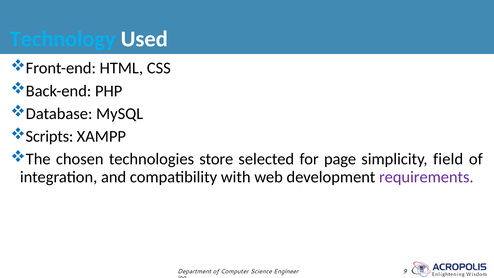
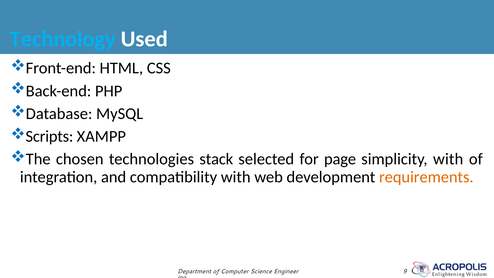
store: store -> stack (216, 159)
simplicity field: field -> with (448, 159)
requirements colour: purple -> orange (426, 177)
